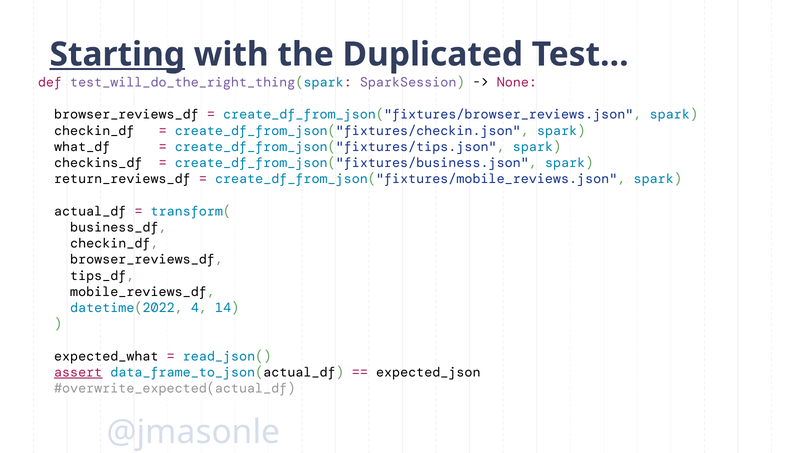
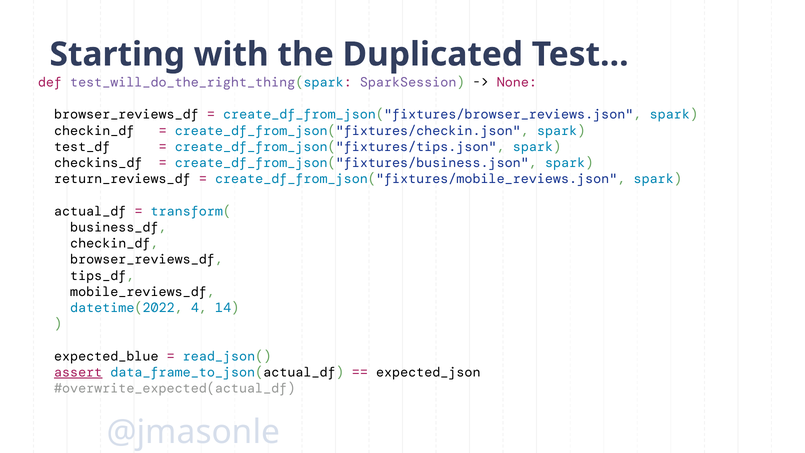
Starting underline: present -> none (117, 54)
what_df: what_df -> test_df (82, 147)
expected_what: expected_what -> expected_blue (106, 356)
